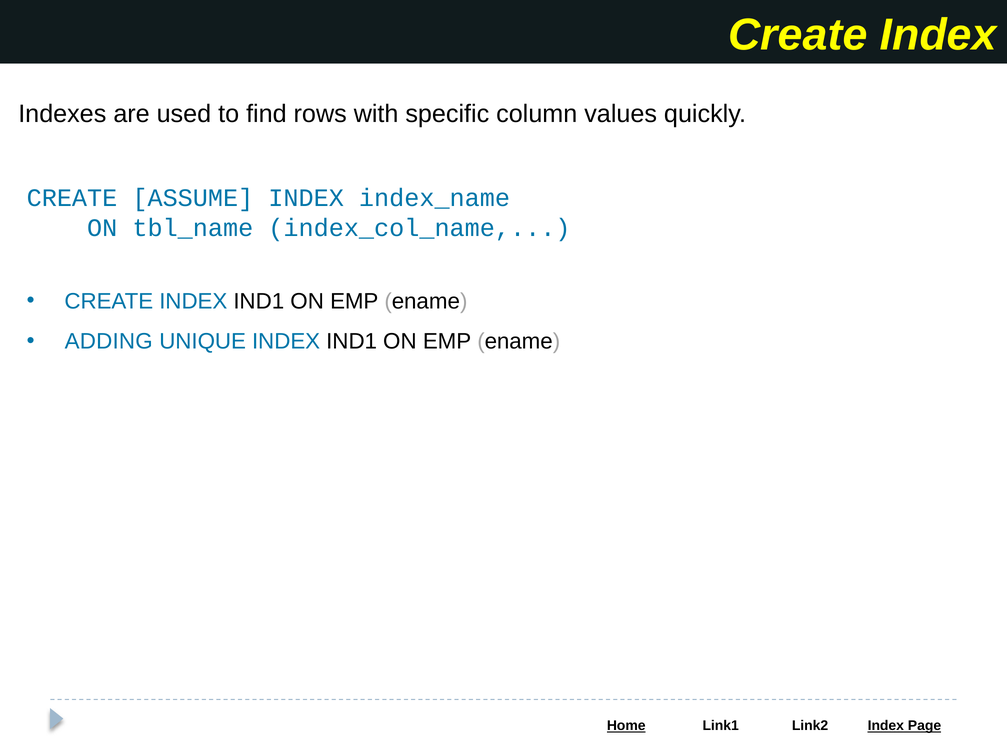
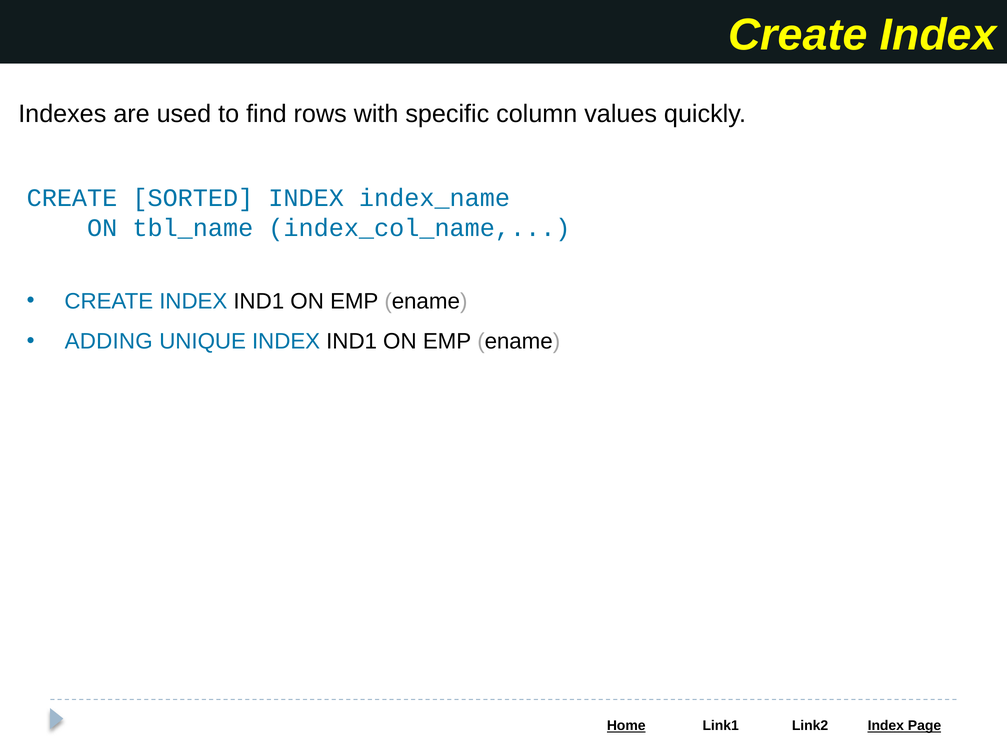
ASSUME: ASSUME -> SORTED (193, 198)
